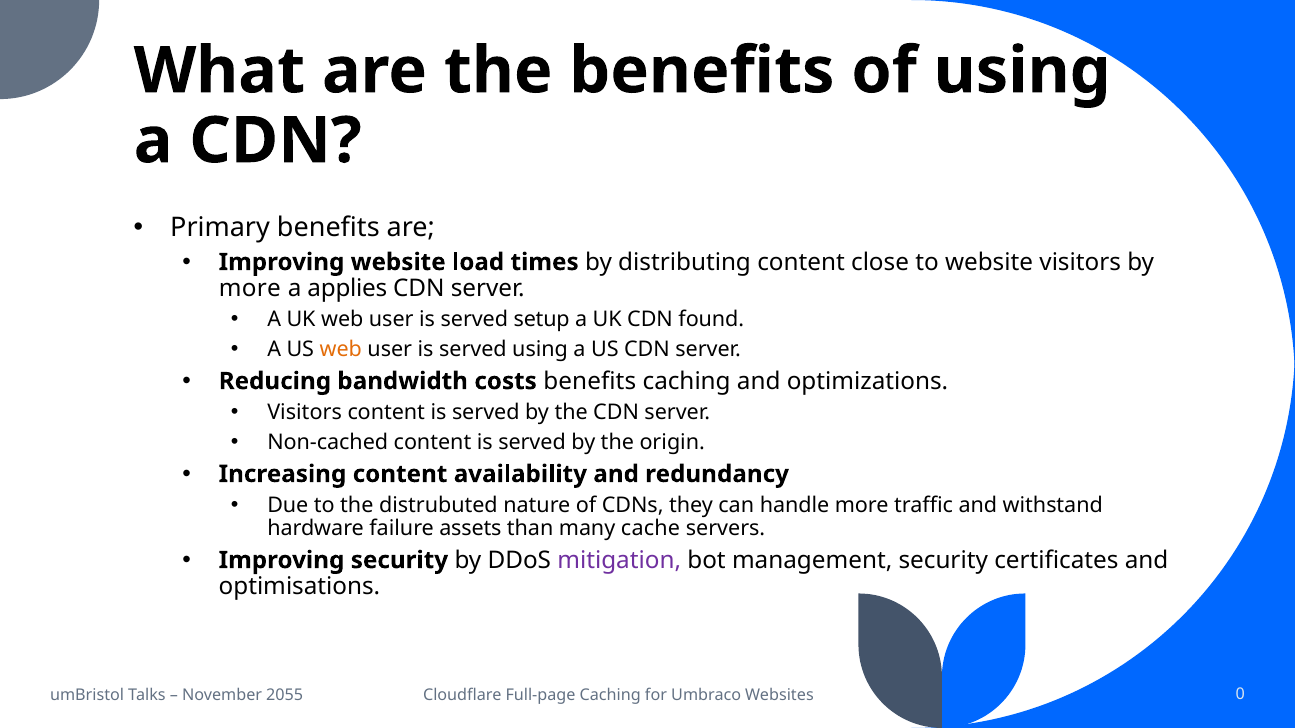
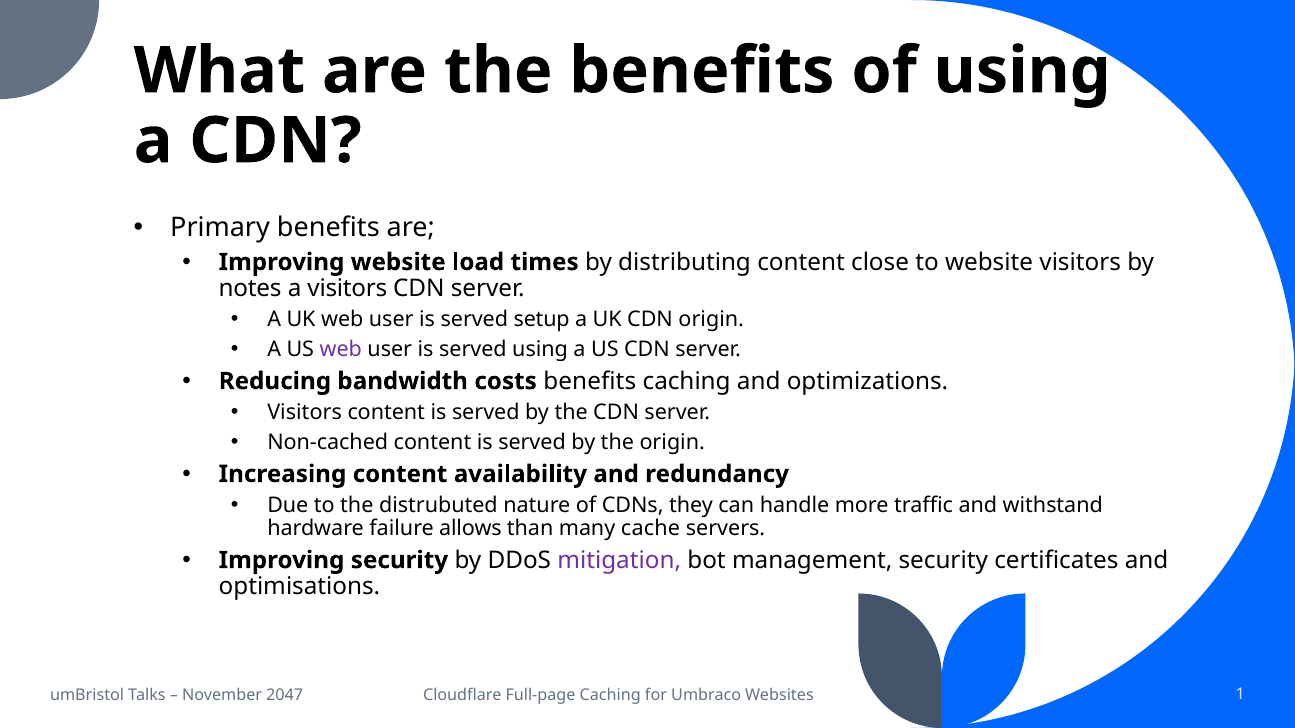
more: more -> notes (250, 288)
a applies: applies -> visitors (347, 288)
CDN found: found -> origin (711, 320)
web colour: orange -> purple (341, 350)
assets: assets -> allows (470, 529)
2055: 2055 -> 2047 (285, 696)
0: 0 -> 1 (1240, 694)
